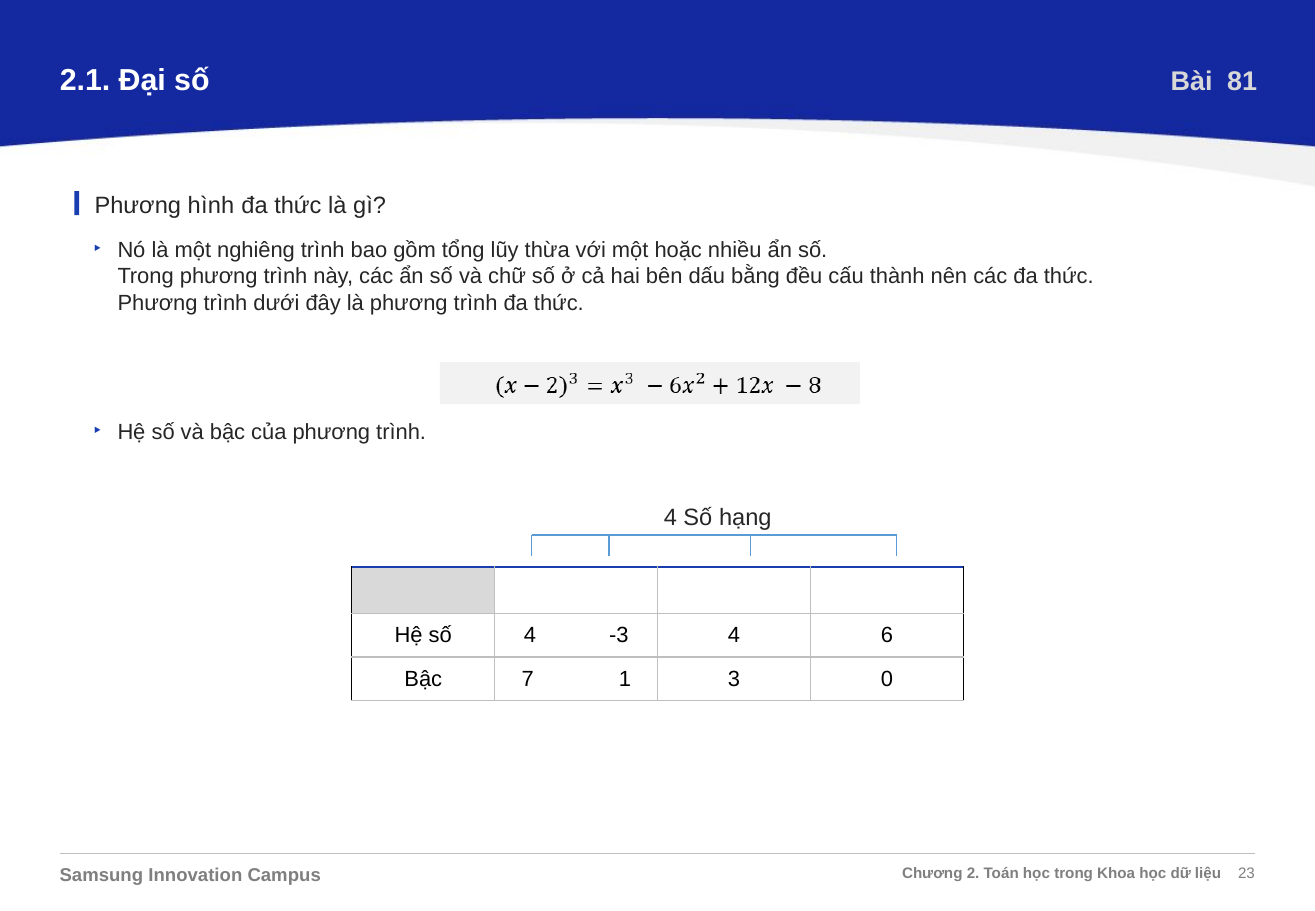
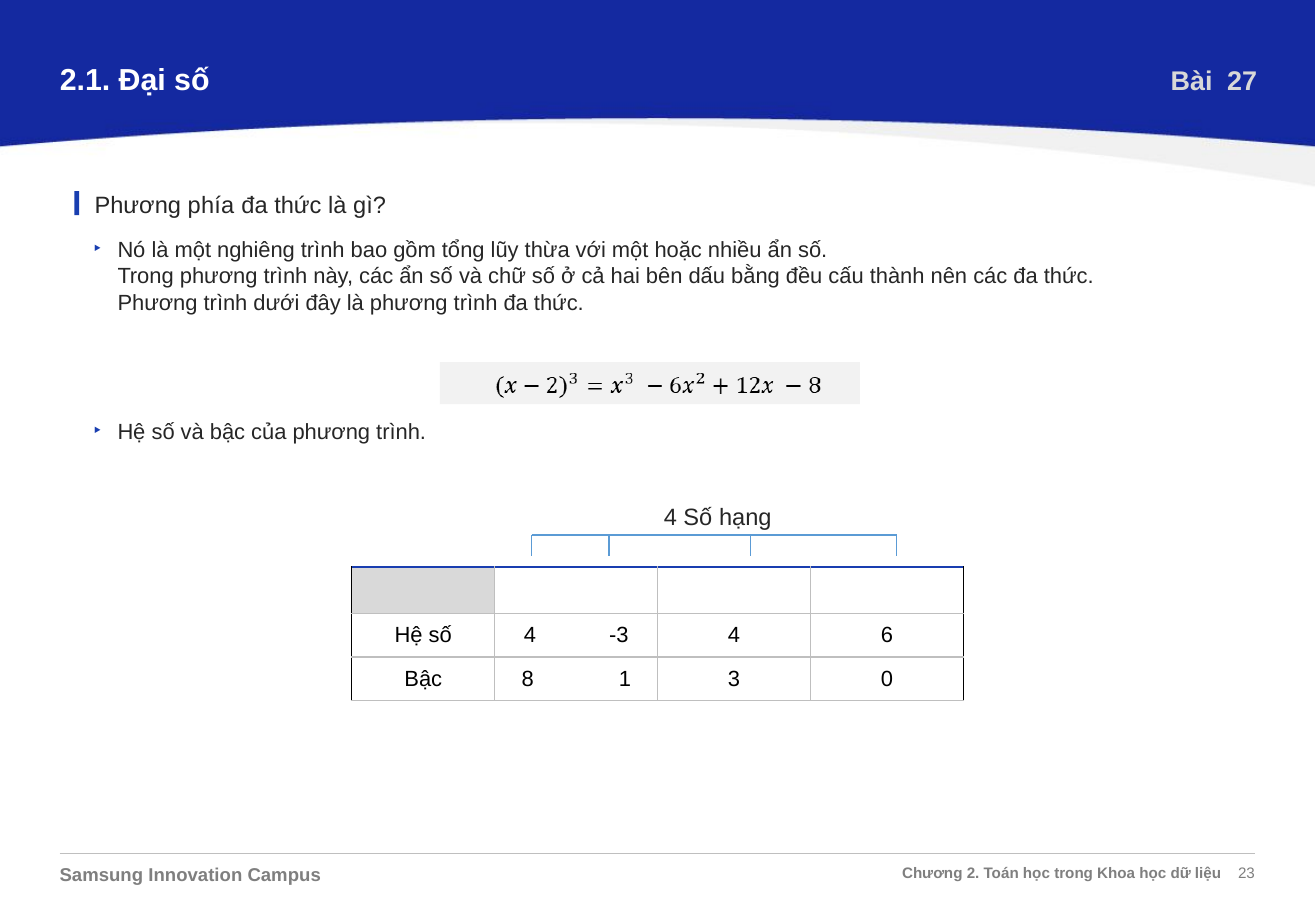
81: 81 -> 27 (1242, 82)
hình: hình -> phía (211, 206)
7: 7 -> 8 (528, 679)
